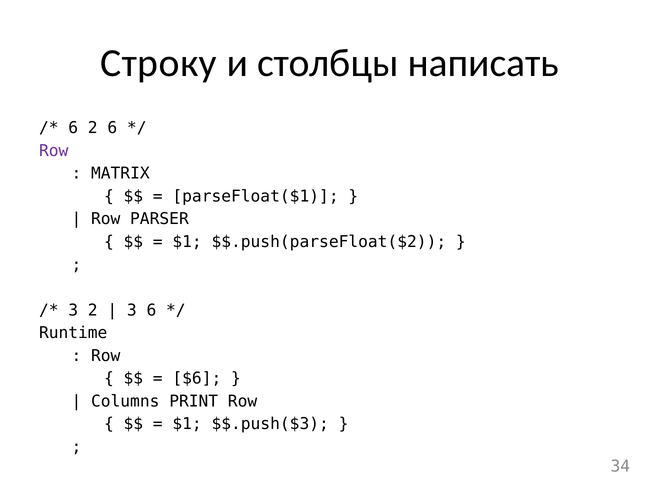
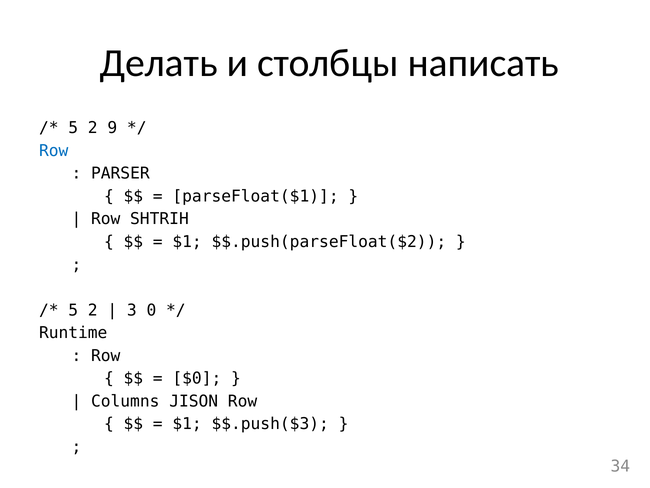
Строку: Строку -> Делать (159, 63)
6: 6 -> 5 (73, 128)
2 6: 6 -> 9 (112, 128)
Row colour: purple -> blue (54, 151)
MATRIX: MATRIX -> PARSER (120, 173)
PARSER: PARSER -> SHTRIH (159, 219)
3: 3 -> 5 (73, 310)
3 6: 6 -> 0 (151, 310)
$6: $6 -> $0 (197, 378)
PRINT: PRINT -> JISON (194, 401)
